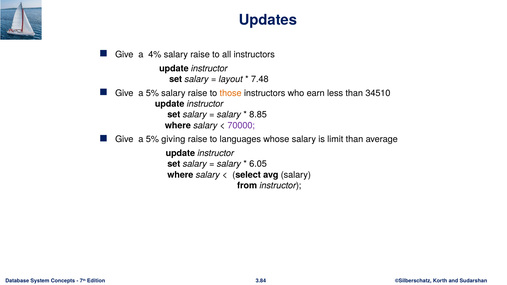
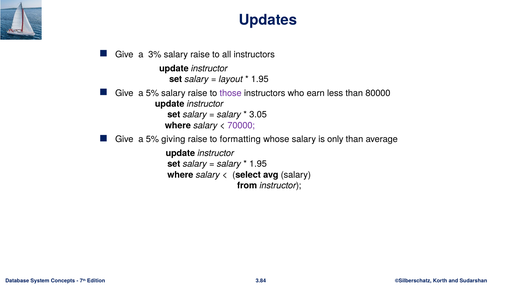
4%: 4% -> 3% (155, 55)
7.48: 7.48 -> 1.95 (260, 79)
those colour: orange -> purple (231, 93)
34510: 34510 -> 80000 (378, 93)
8.85: 8.85 -> 3.05 (258, 115)
languages: languages -> formatting (240, 139)
limit: limit -> only (335, 139)
6.05: 6.05 -> 1.95 (258, 164)
